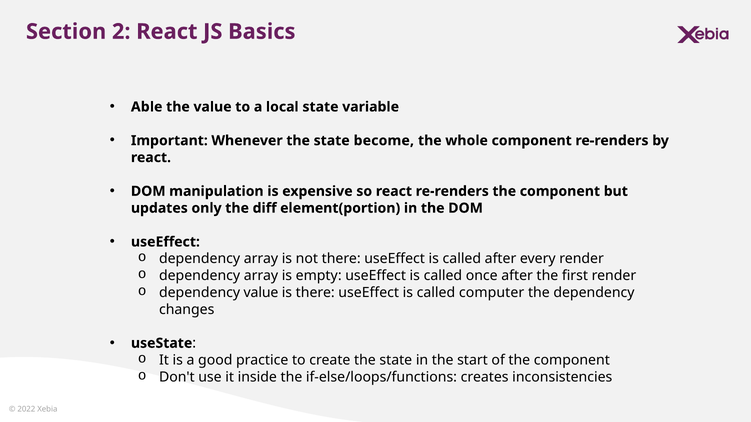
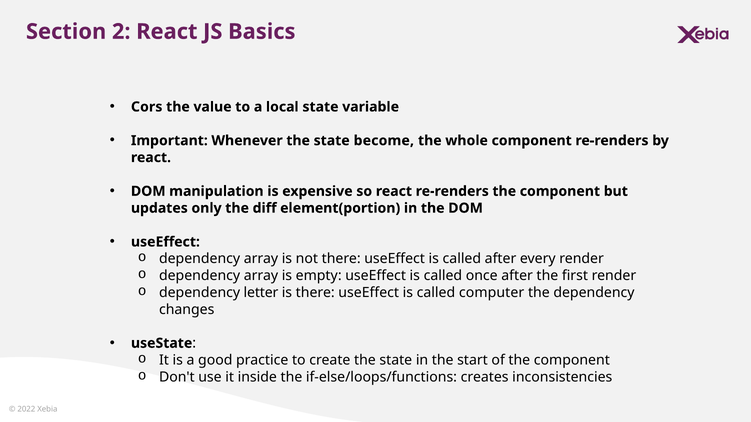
Able: Able -> Cors (147, 107)
dependency value: value -> letter (261, 293)
